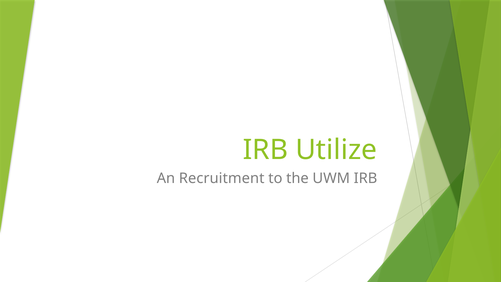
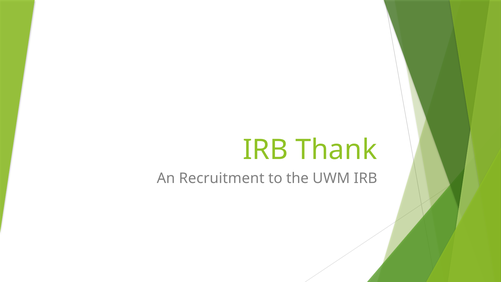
Utilize: Utilize -> Thank (336, 150)
